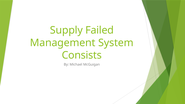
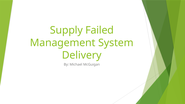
Consists: Consists -> Delivery (82, 55)
